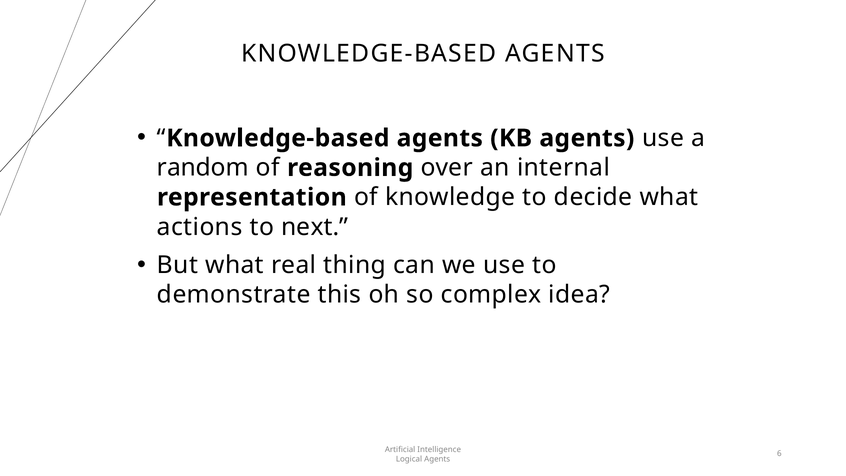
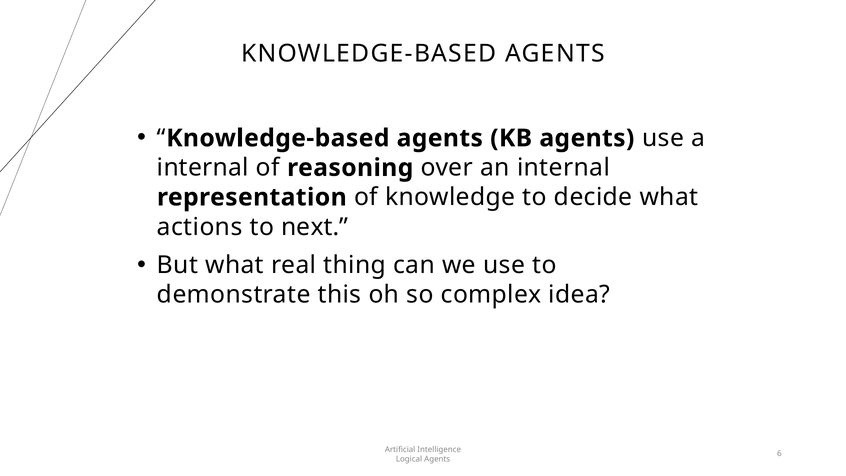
random: random -> internal (203, 168)
